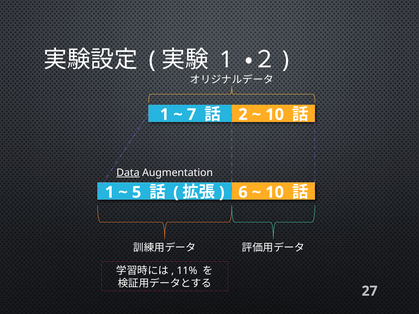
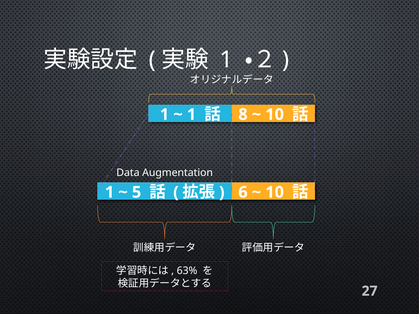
7: 7 -> 1 (192, 115)
2: 2 -> 8 (243, 115)
Data underline: present -> none (128, 173)
11%: 11% -> 63% (187, 271)
